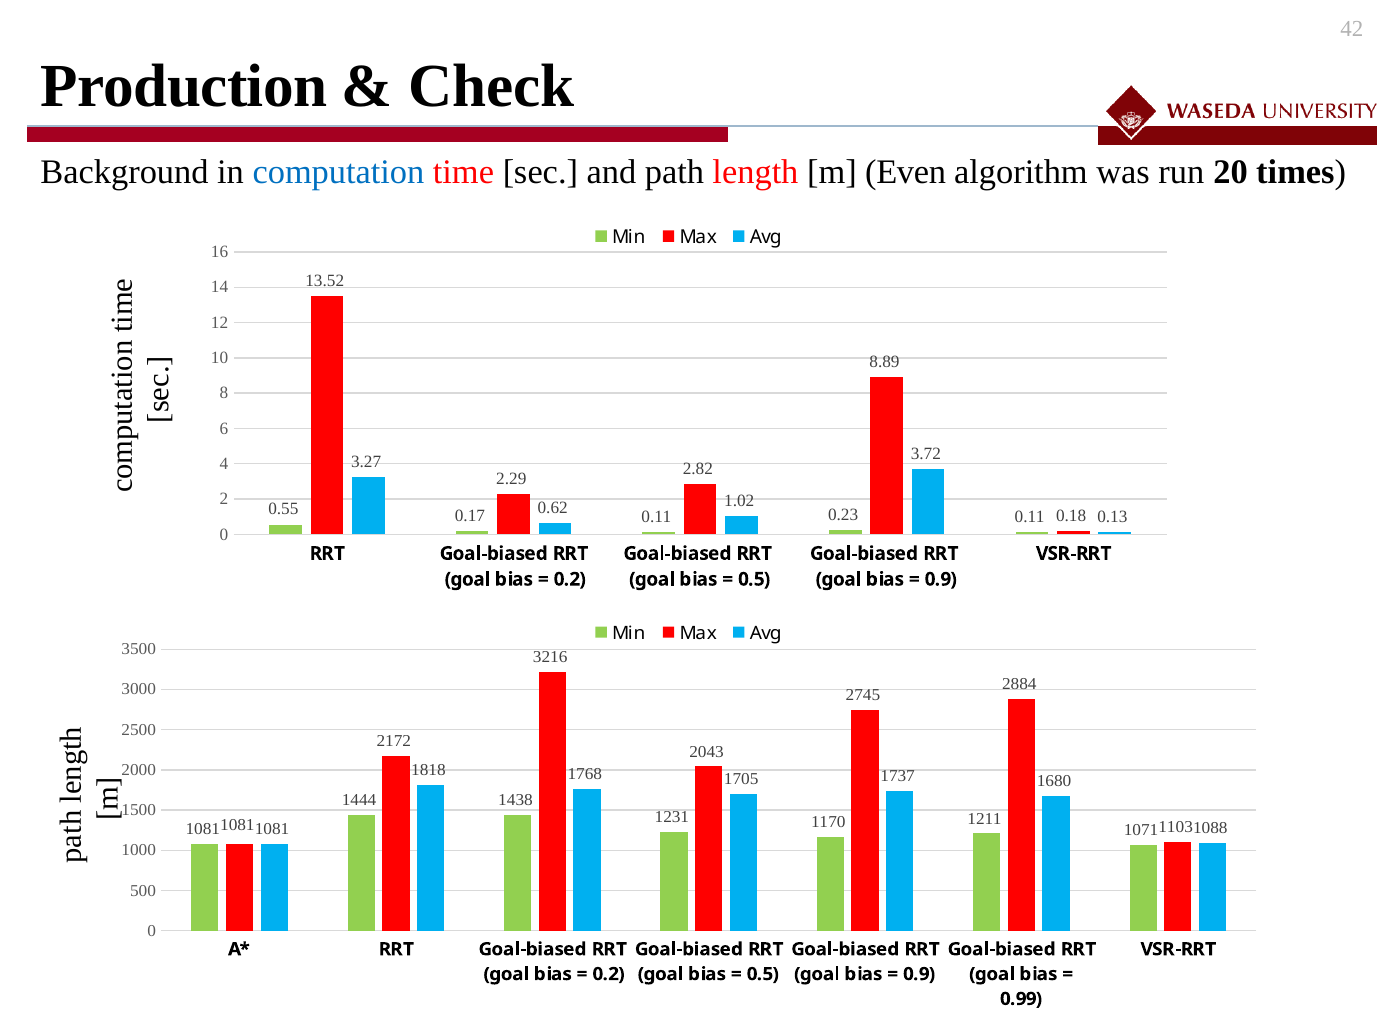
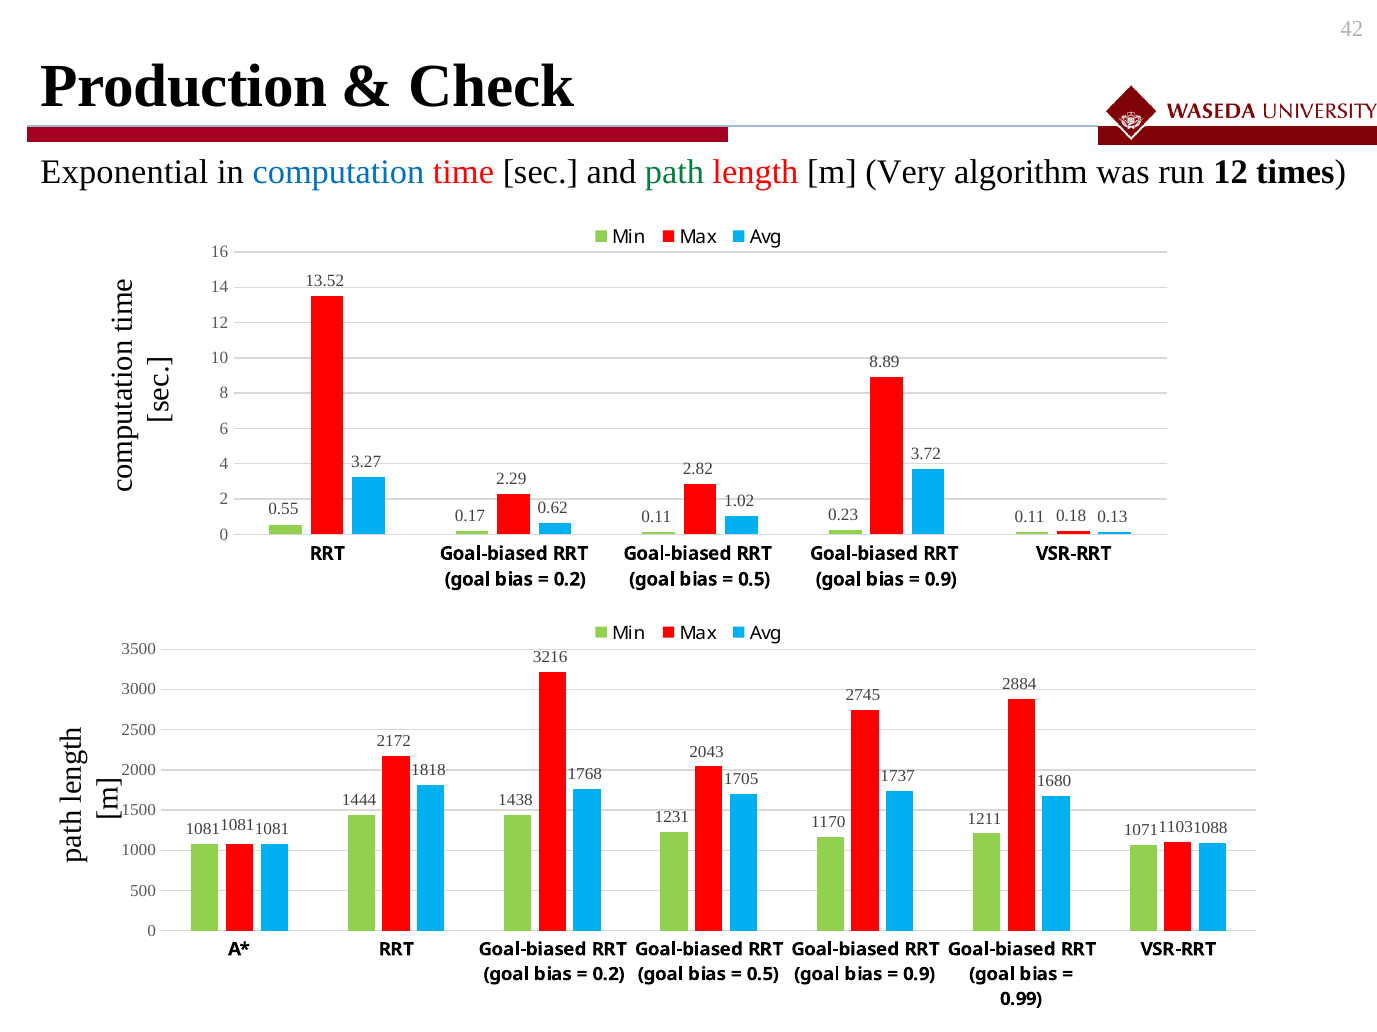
Background: Background -> Exponential (124, 172)
path colour: black -> green (674, 172)
Even: Even -> Very (905, 172)
run 20: 20 -> 12 (1231, 172)
